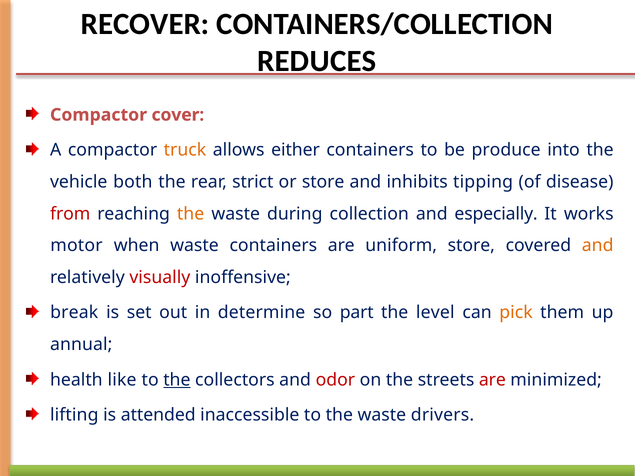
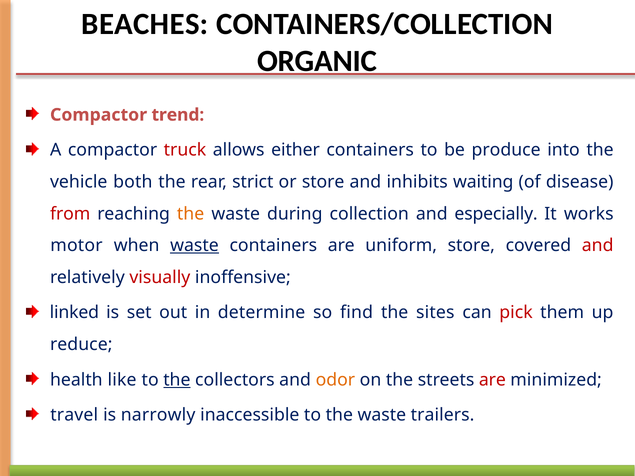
RECOVER: RECOVER -> BEACHES (145, 24)
REDUCES: REDUCES -> ORGANIC (317, 61)
cover: cover -> trend (178, 115)
truck colour: orange -> red (185, 150)
tipping: tipping -> waiting (483, 182)
waste underline: none -> present (194, 246)
and colour: orange -> red (598, 246)
break: break -> linked (74, 313)
part: part -> find (357, 313)
level: level -> sites (435, 313)
pick colour: orange -> red (516, 313)
annual: annual -> reduce (81, 345)
odor colour: red -> orange (335, 380)
lifting: lifting -> travel (74, 415)
attended: attended -> narrowly (158, 415)
drivers: drivers -> trailers (443, 415)
